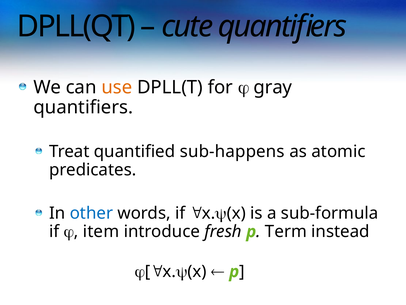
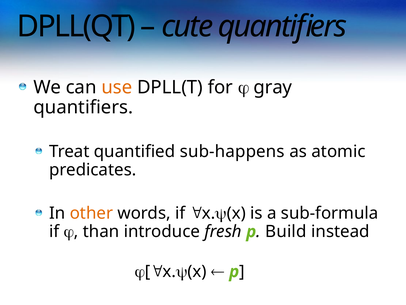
other colour: blue -> orange (91, 213)
item: item -> than (101, 231)
Term: Term -> Build (286, 231)
